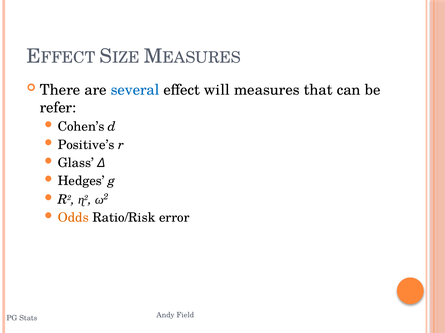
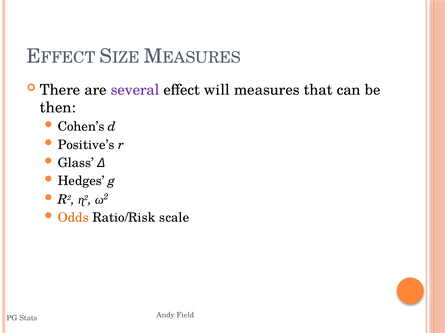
several colour: blue -> purple (135, 90)
refer: refer -> then (58, 108)
error: error -> scale (174, 218)
